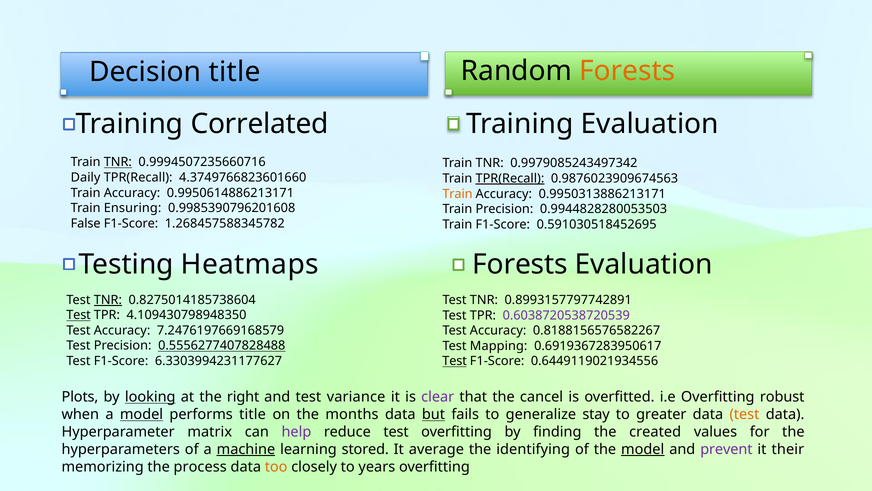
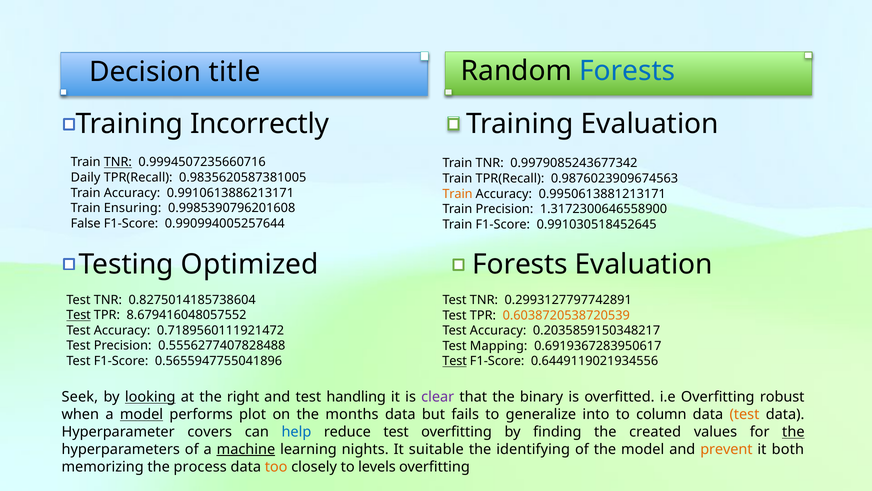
Forests colour: orange -> blue (627, 71)
Correlated: Correlated -> Incorrectly (260, 124)
0.9979085243497342: 0.9979085243497342 -> 0.9979085243677342 (574, 163)
4.3749766823601660: 4.3749766823601660 -> 0.9835620587381005 (243, 177)
TPR(Recall underline: present -> none (510, 178)
0.9950614886213171: 0.9950614886213171 -> 0.9910613886213171 (230, 193)
0.9950313886213171: 0.9950313886213171 -> 0.9950613881213171 (602, 194)
0.9944828280053503: 0.9944828280053503 -> 1.3172300646558900 (604, 209)
1.268457588345782: 1.268457588345782 -> 0.990994005257644 (225, 223)
0.591030518452695: 0.591030518452695 -> 0.991030518452645 (597, 224)
Heatmaps: Heatmaps -> Optimized (250, 264)
TNR underline: present -> none (108, 300)
0.8993157797742891: 0.8993157797742891 -> 0.2993127797742891 (568, 300)
4.109430798948350: 4.109430798948350 -> 8.679416048057552 (187, 315)
0.6038720538720539 colour: purple -> orange (566, 315)
7.2476197669168579: 7.2476197669168579 -> 0.7189560111921472 (221, 330)
0.8188156576582267: 0.8188156576582267 -> 0.2035859150348217 (597, 330)
0.5556277407828488 underline: present -> none (222, 345)
6.3303994231177627: 6.3303994231177627 -> 0.5655947755041896 (218, 361)
Plots: Plots -> Seek (80, 397)
variance: variance -> handling (356, 397)
cancel: cancel -> binary (542, 397)
performs title: title -> plot (253, 414)
but underline: present -> none (433, 414)
stay: stay -> into (596, 414)
greater: greater -> column (661, 414)
matrix: matrix -> covers (210, 432)
help colour: purple -> blue (296, 432)
the underline: none -> present (793, 432)
stored: stored -> nights (365, 449)
average: average -> suitable (436, 449)
model underline: present -> none (643, 449)
prevent colour: purple -> orange (726, 449)
their: their -> both (788, 449)
years: years -> levels (377, 466)
